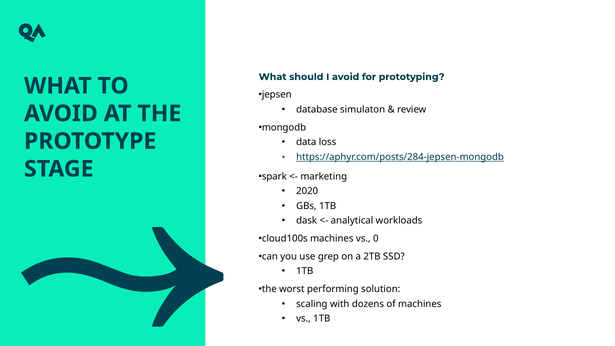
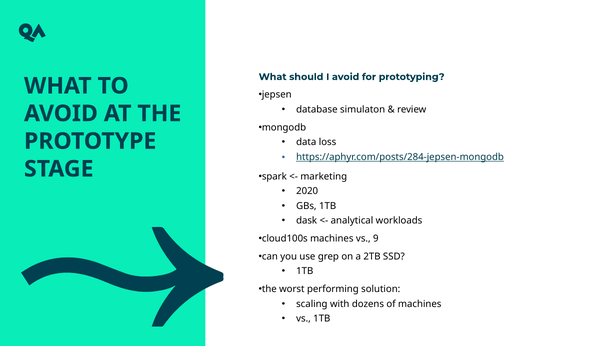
0: 0 -> 9 (376, 239)
